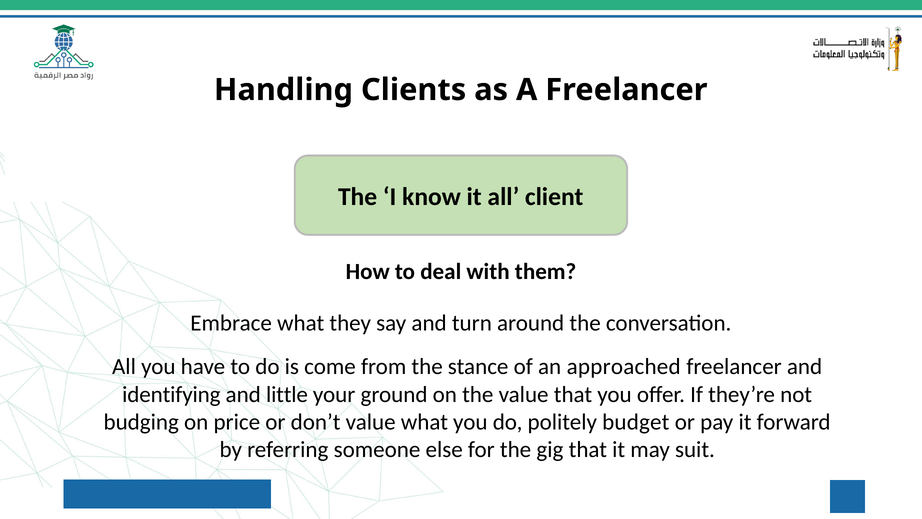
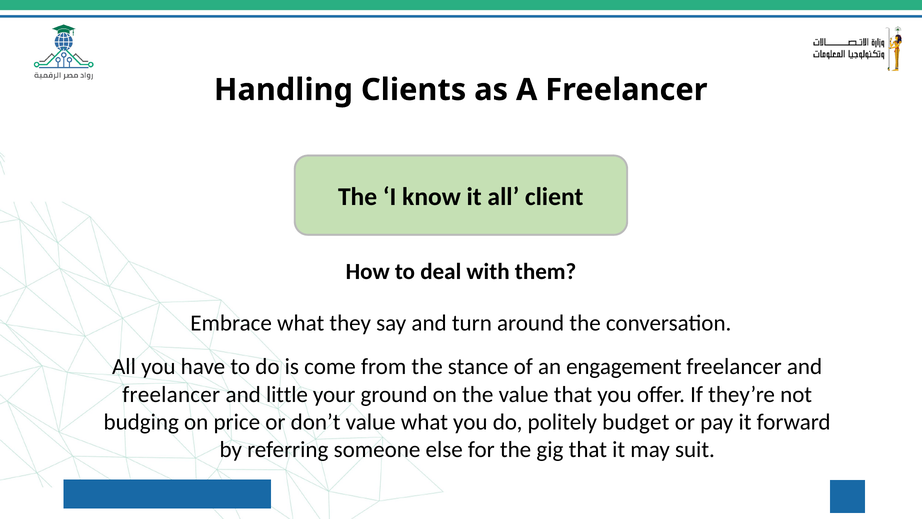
approached: approached -> engagement (624, 367)
identifying: identifying -> freelancer (171, 394)
